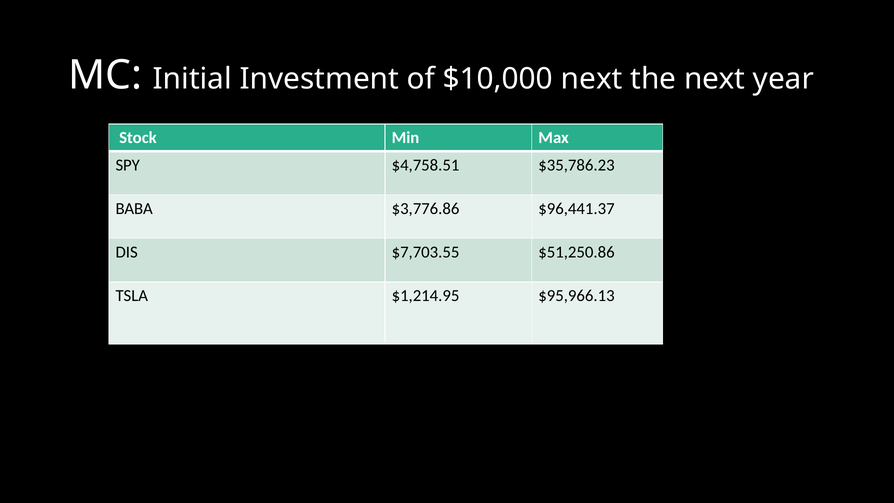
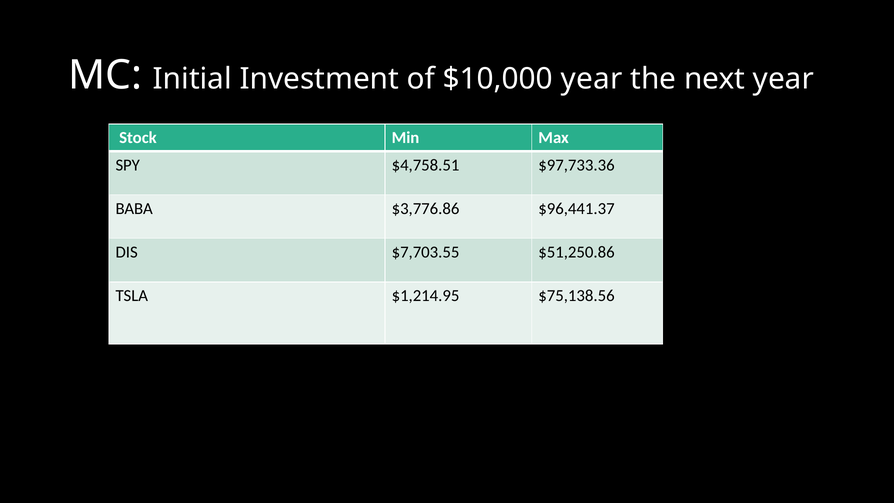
$10,000 next: next -> year (592, 79)
$35,786.23: $35,786.23 -> $97,733.36 (576, 165)
$95,966.13: $95,966.13 -> $75,138.56 (576, 296)
